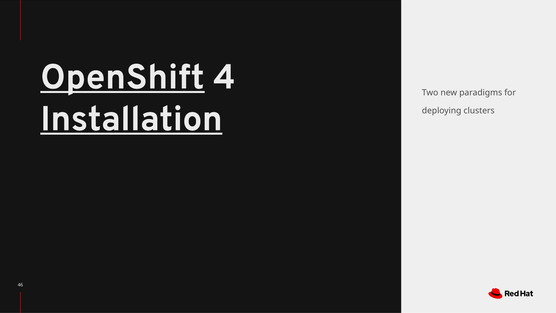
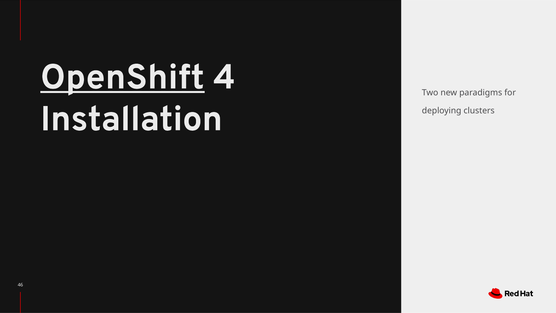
Installation underline: present -> none (132, 119)
